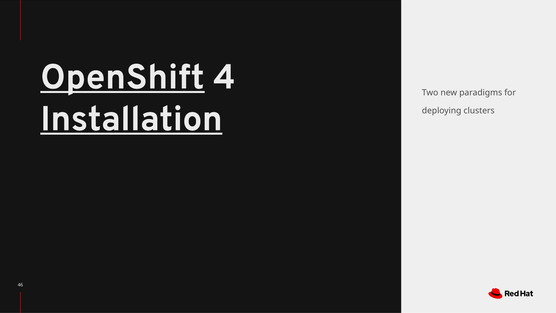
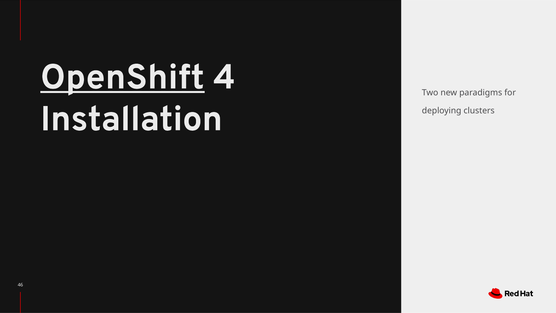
Installation underline: present -> none (132, 119)
